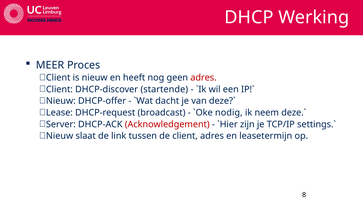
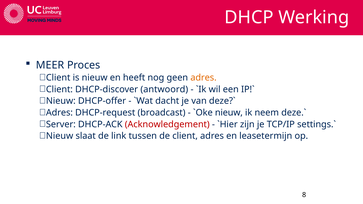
adres colour: red -> orange (203, 78)
startende: startende -> antwoord (164, 89)
Lease: Lease -> Adres (59, 113)
nodig: nodig -> nieuw (229, 113)
